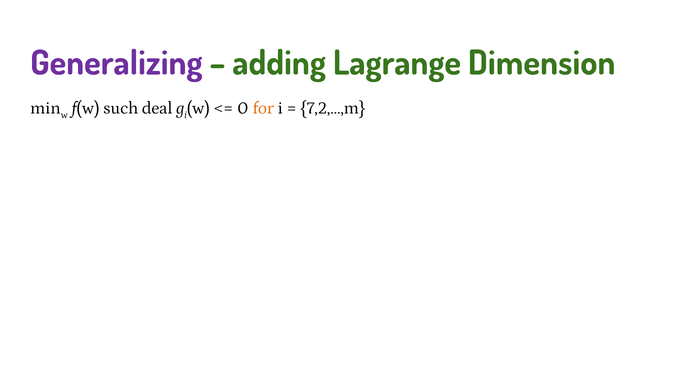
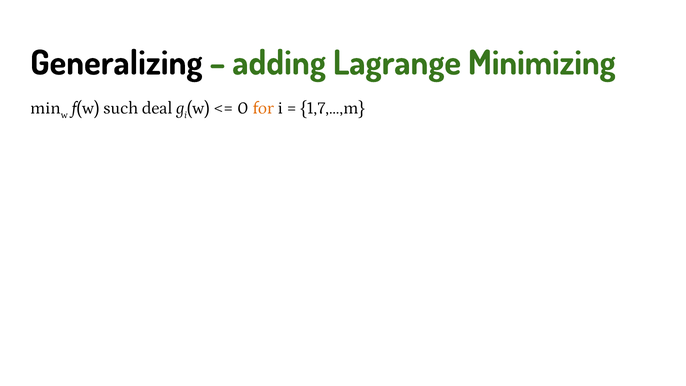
Generalizing colour: purple -> black (116, 63)
Dimension: Dimension -> Minimizing (542, 63)
7,2,…,m: 7,2,…,m -> 1,7,…,m (333, 108)
